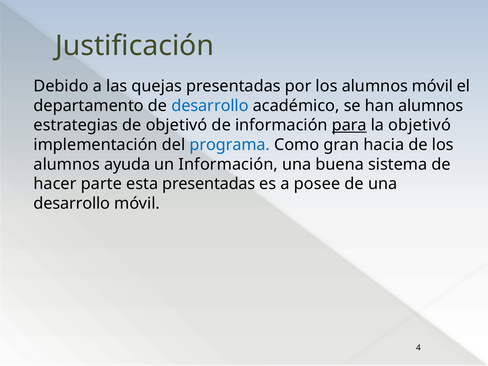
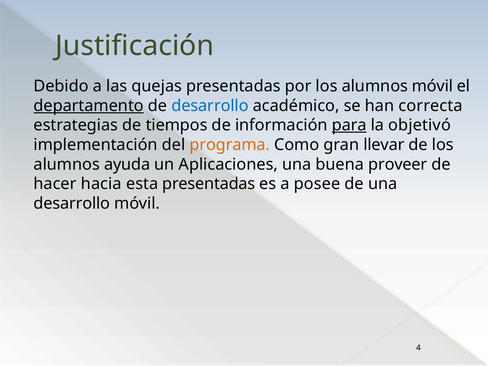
departamento underline: none -> present (89, 106)
han alumnos: alumnos -> correcta (431, 106)
de objetivó: objetivó -> tiempos (177, 125)
programa colour: blue -> orange (230, 145)
hacia: hacia -> llevar (384, 145)
un Información: Información -> Aplicaciones (228, 164)
sistema: sistema -> proveer (398, 164)
parte: parte -> hacia (101, 184)
